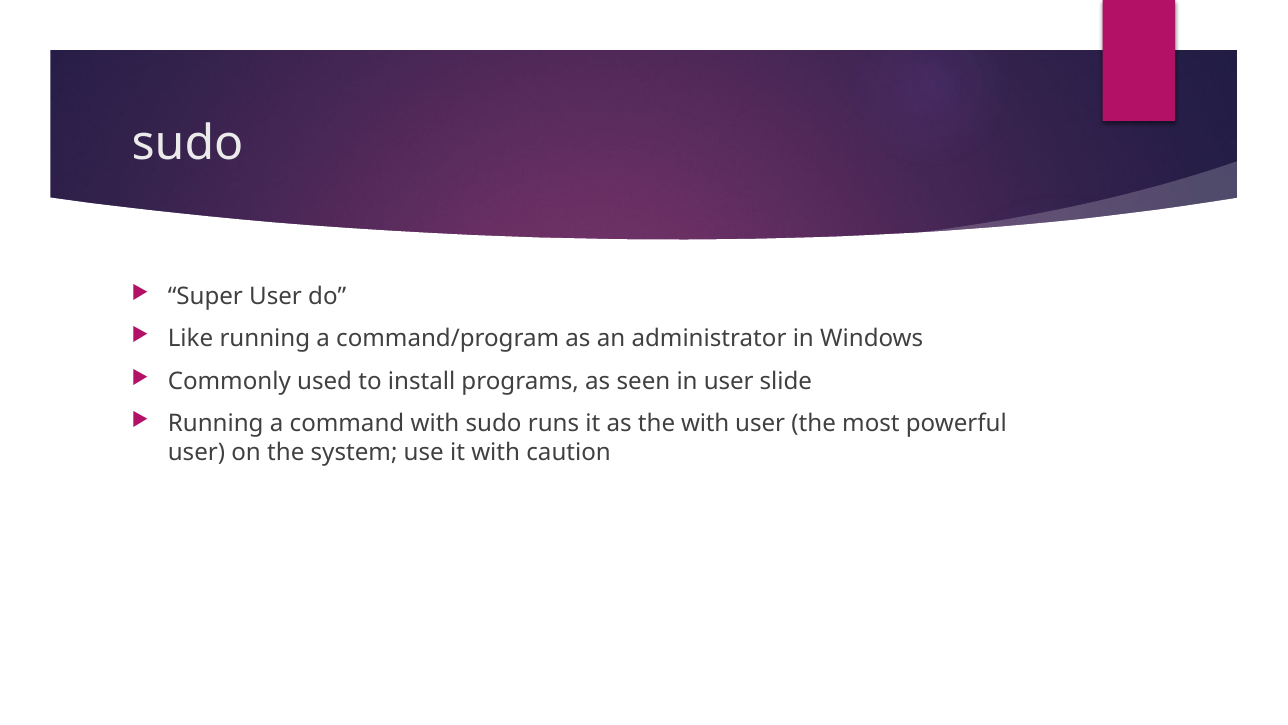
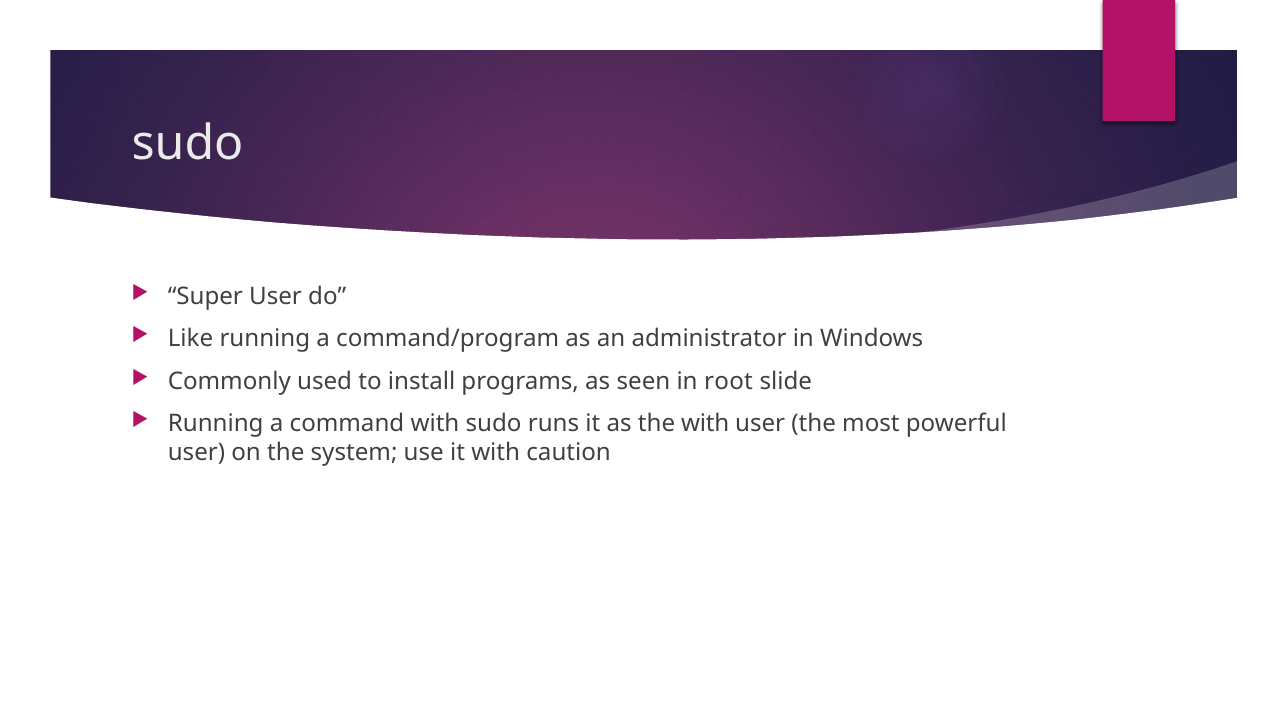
in user: user -> root (729, 381)
